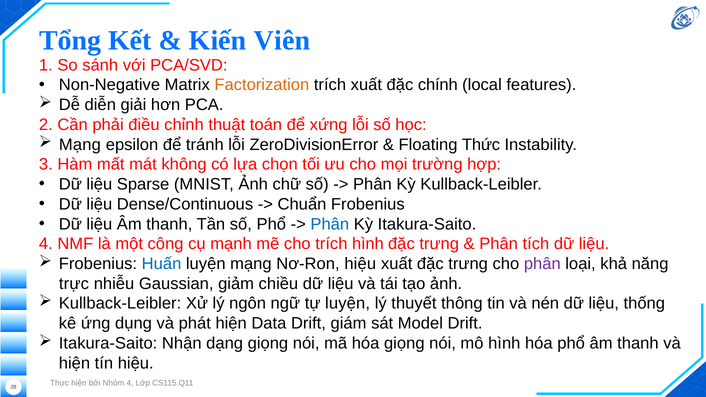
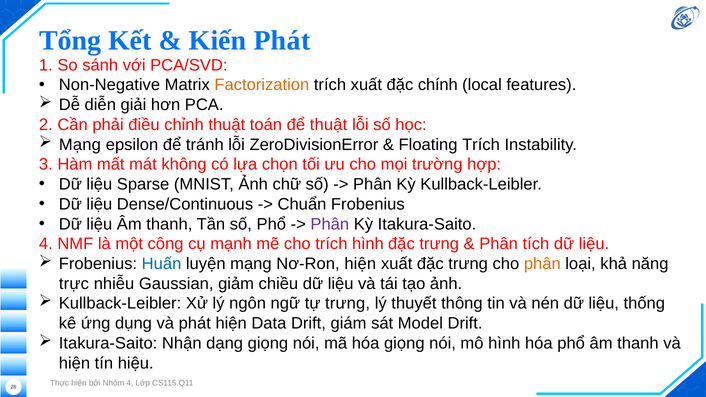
Kiến Viên: Viên -> Phát (282, 41)
để xứng: xứng -> thuật (329, 125)
Floating Thức: Thức -> Trích (481, 145)
Phân colour: blue -> purple (330, 224)
Nơ-Ron hiệu: hiệu -> hiện (360, 264)
phân colour: purple -> orange (542, 264)
tự luyện: luyện -> trưng (348, 304)
